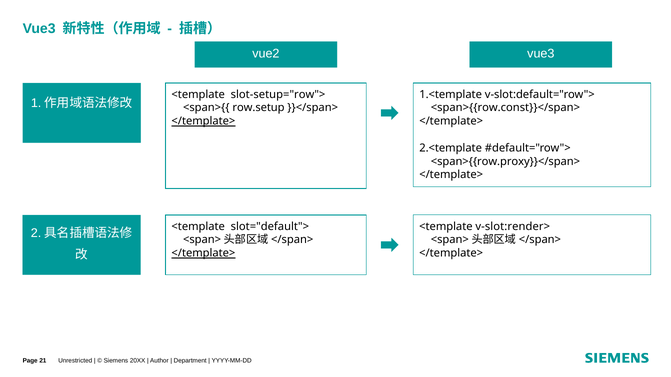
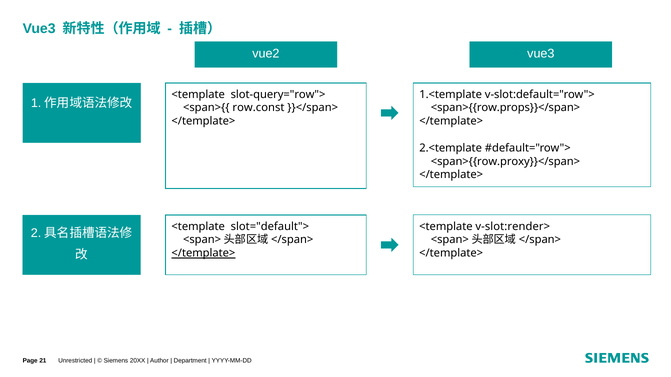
slot-setup="row">: slot-setup="row"> -> slot-query="row"> (278, 94)
row.setup: row.setup -> row.const (258, 108)
<span>{{row.const}}</span>: <span>{{row.const}}</span> -> <span>{{row.props}}</span> (505, 108)
</template> underline: present -> none (203, 121)
